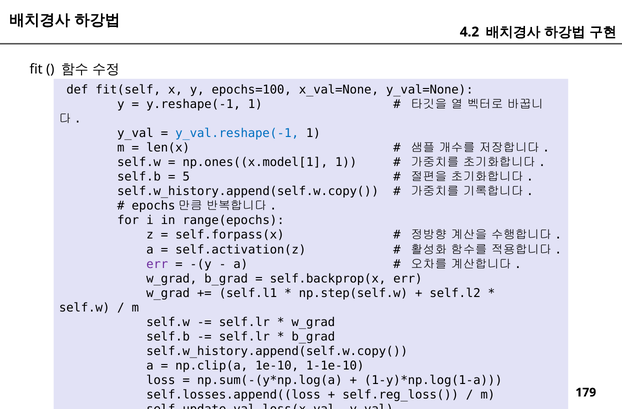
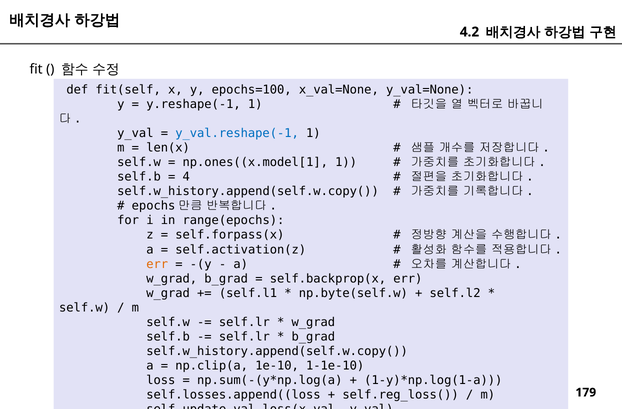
5: 5 -> 4 (186, 177)
err colour: purple -> orange (157, 264)
np.step(self.w: np.step(self.w -> np.byte(self.w (353, 293)
